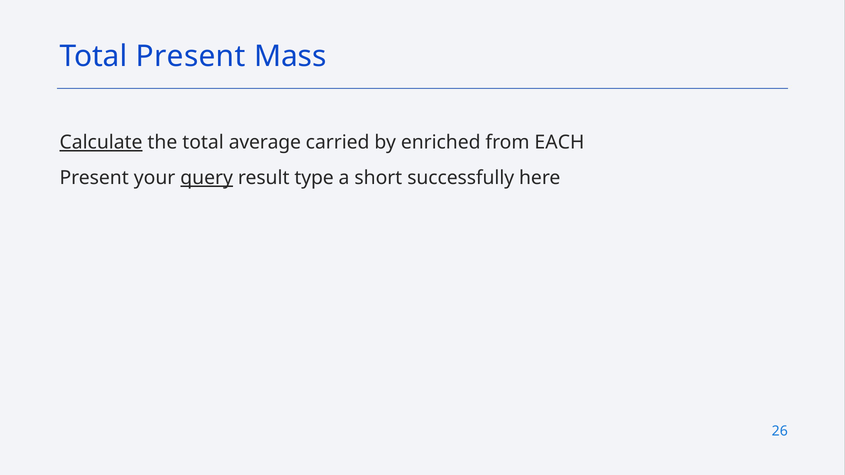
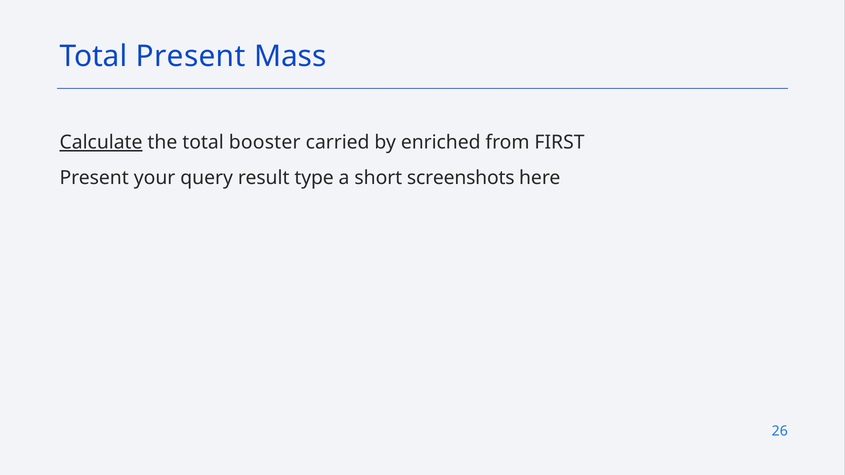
average: average -> booster (265, 143)
EACH: EACH -> FIRST (559, 143)
query underline: present -> none (207, 178)
successfully: successfully -> screenshots (461, 178)
